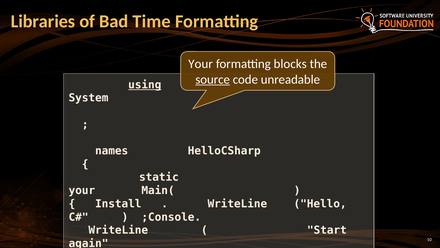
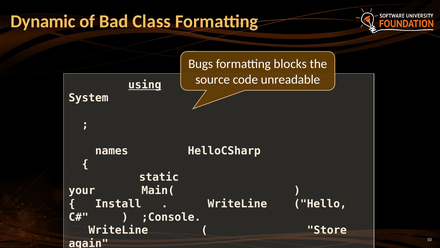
Libraries: Libraries -> Dynamic (43, 21)
Time: Time -> Class (152, 21)
Your: Your -> Bugs (201, 64)
source underline: present -> none (213, 79)
Start: Start -> Store (327, 230)
